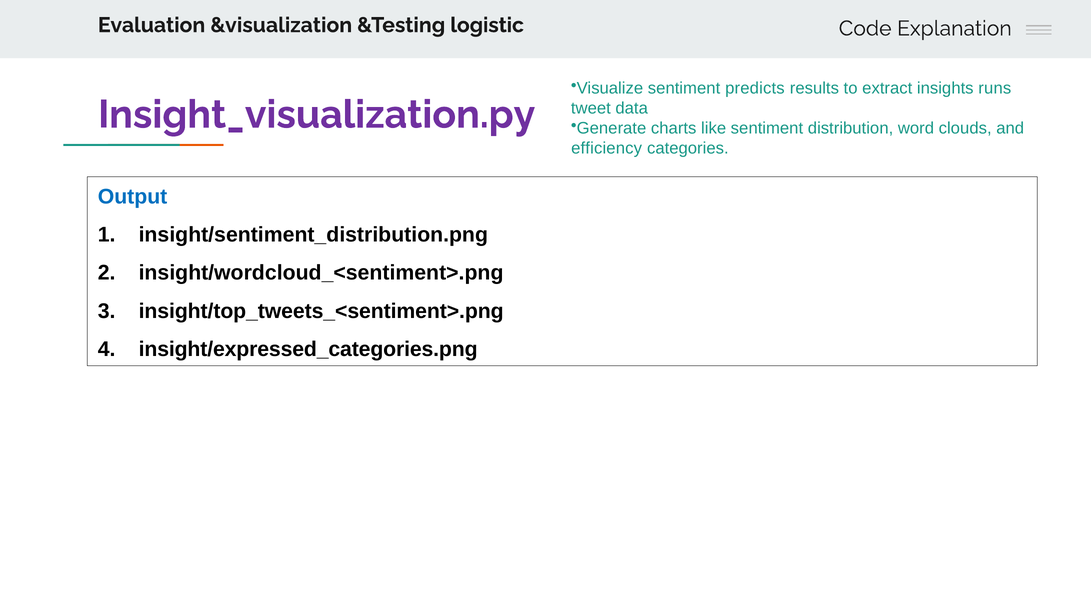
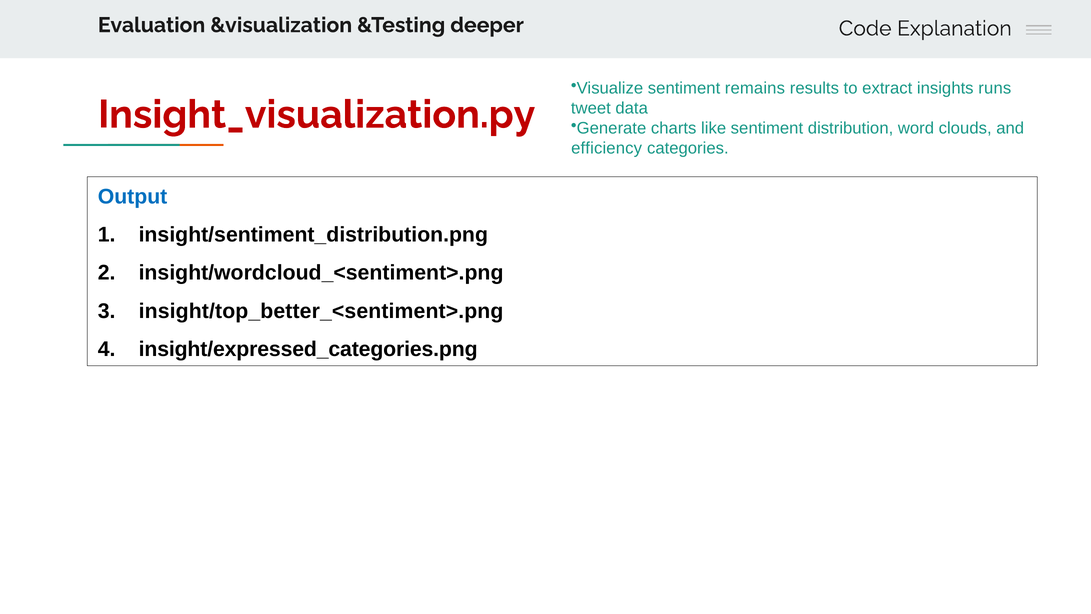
logistic: logistic -> deeper (487, 25)
predicts: predicts -> remains (755, 88)
Insight_visualization.py colour: purple -> red (317, 115)
insight/top_tweets_<sentiment>.png: insight/top_tweets_<sentiment>.png -> insight/top_better_<sentiment>.png (321, 311)
